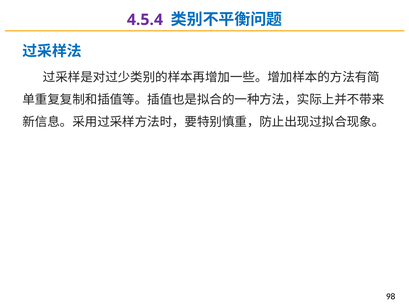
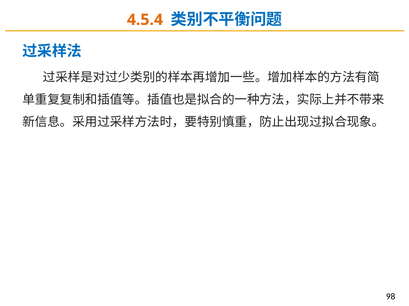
4.5.4 colour: purple -> orange (145, 20)
